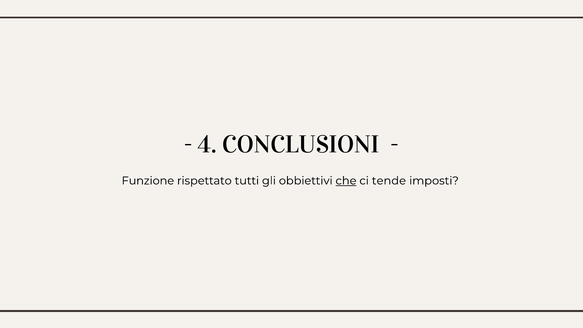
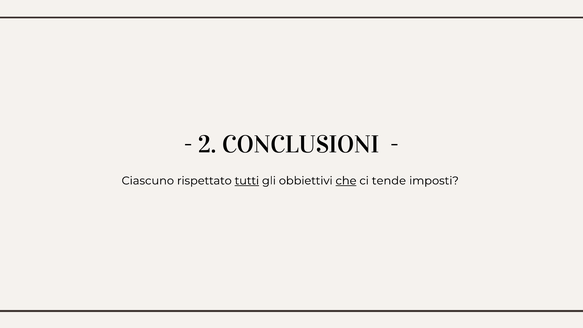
4: 4 -> 2 (207, 144)
Funzione: Funzione -> Ciascuno (148, 181)
tutti underline: none -> present (247, 181)
